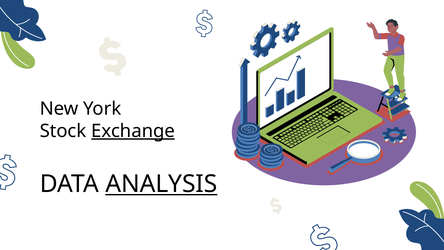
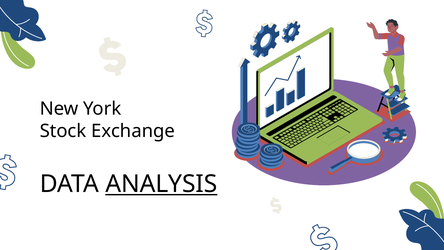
Exchange underline: present -> none (133, 131)
